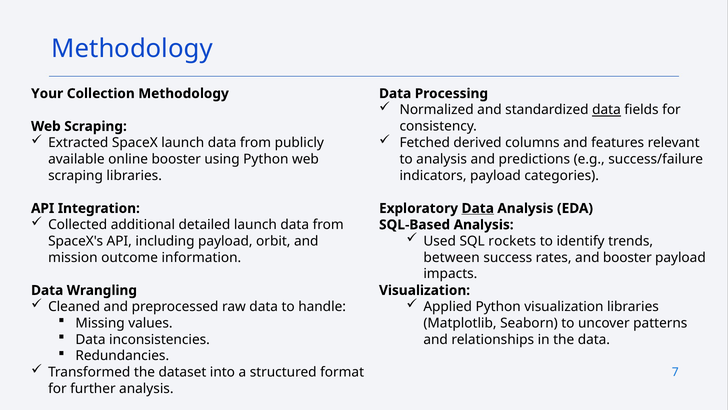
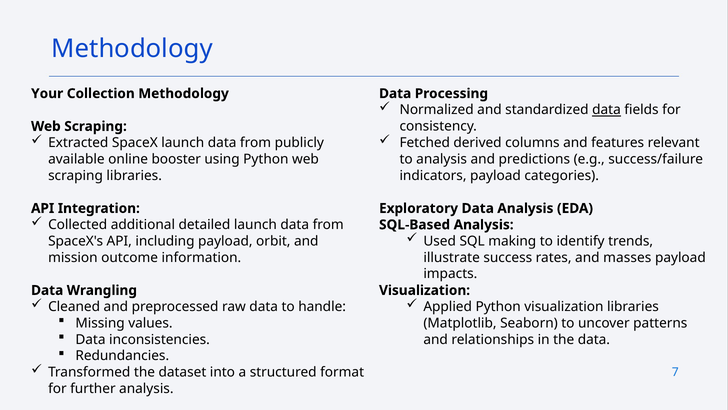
Data underline: present -> none (478, 208)
rockets: rockets -> making (512, 241)
between: between -> illustrate (452, 257)
and booster: booster -> masses (627, 257)
